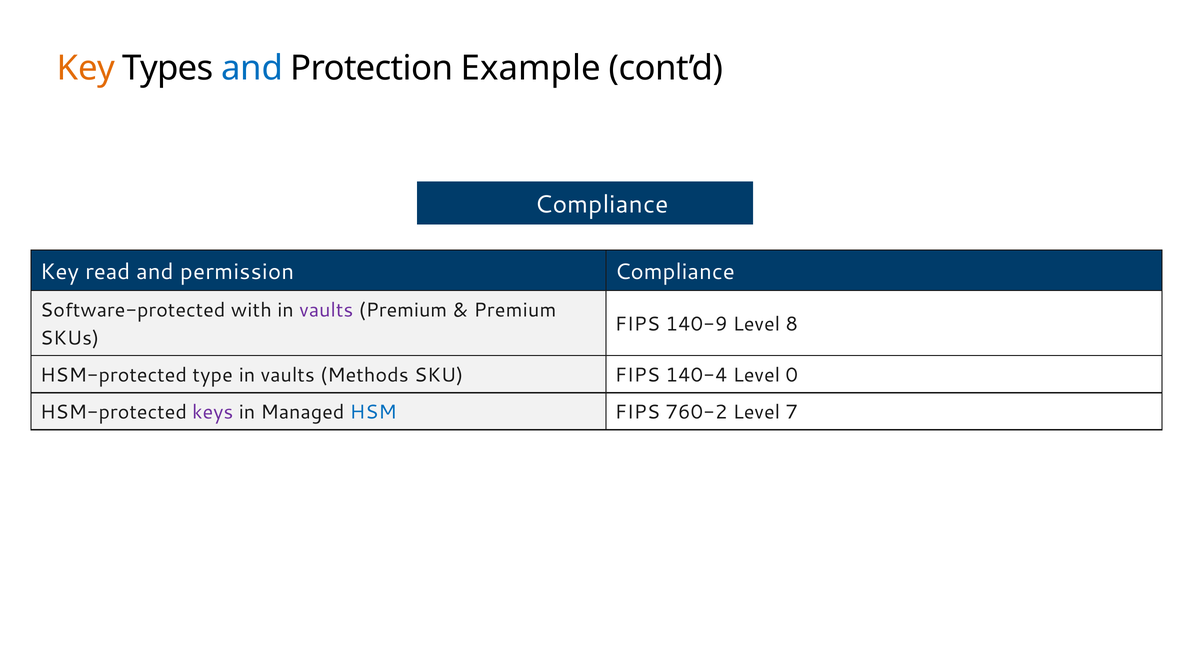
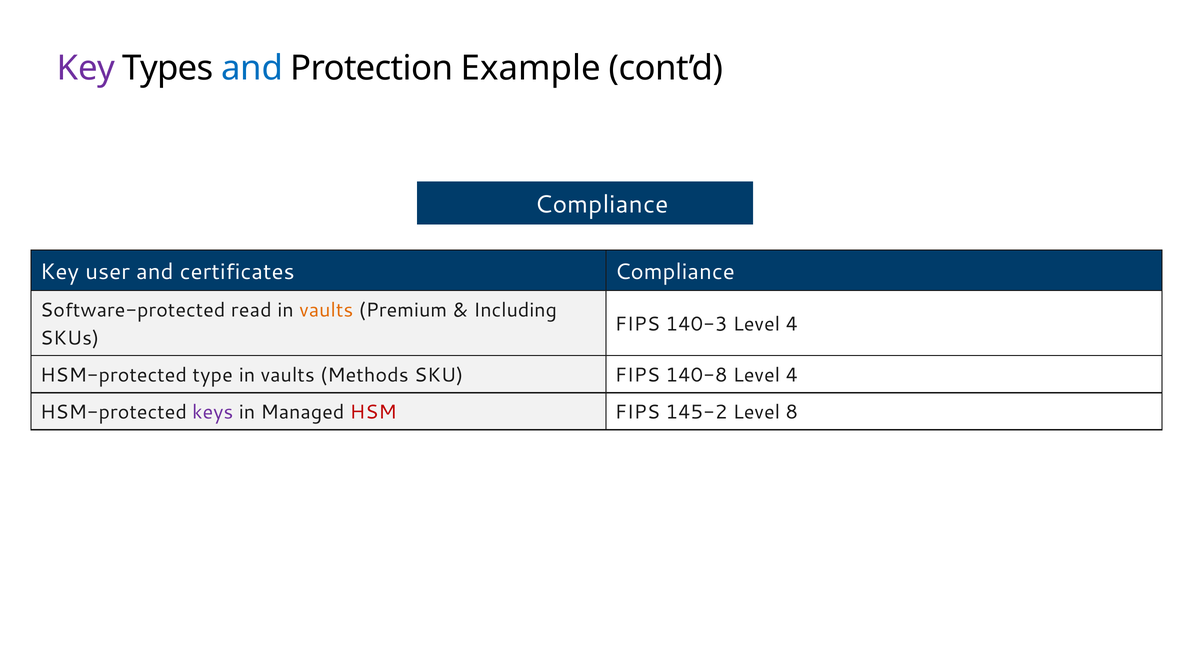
Key colour: orange -> purple (86, 68)
read: read -> user (108, 272)
permission: permission -> certificates (237, 272)
with: with -> read (251, 310)
vaults colour: purple -> orange (326, 310)
Premium: Premium -> Including (515, 310)
140-9: 140-9 -> 140-3 (696, 324)
8: 8 -> 4 (792, 324)
140-4: 140-4 -> 140-8 (696, 375)
0: 0 -> 4 (792, 375)
HSM colour: blue -> red (373, 412)
760-2: 760-2 -> 145-2 (696, 412)
7: 7 -> 8 (792, 412)
